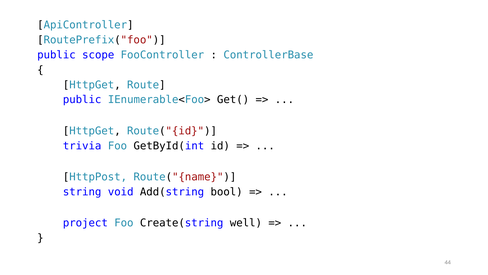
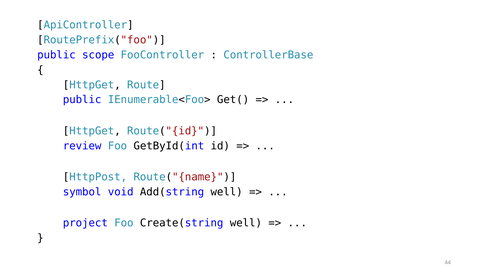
trivia: trivia -> review (82, 146)
string: string -> symbol (82, 192)
Add(string bool: bool -> well (227, 192)
